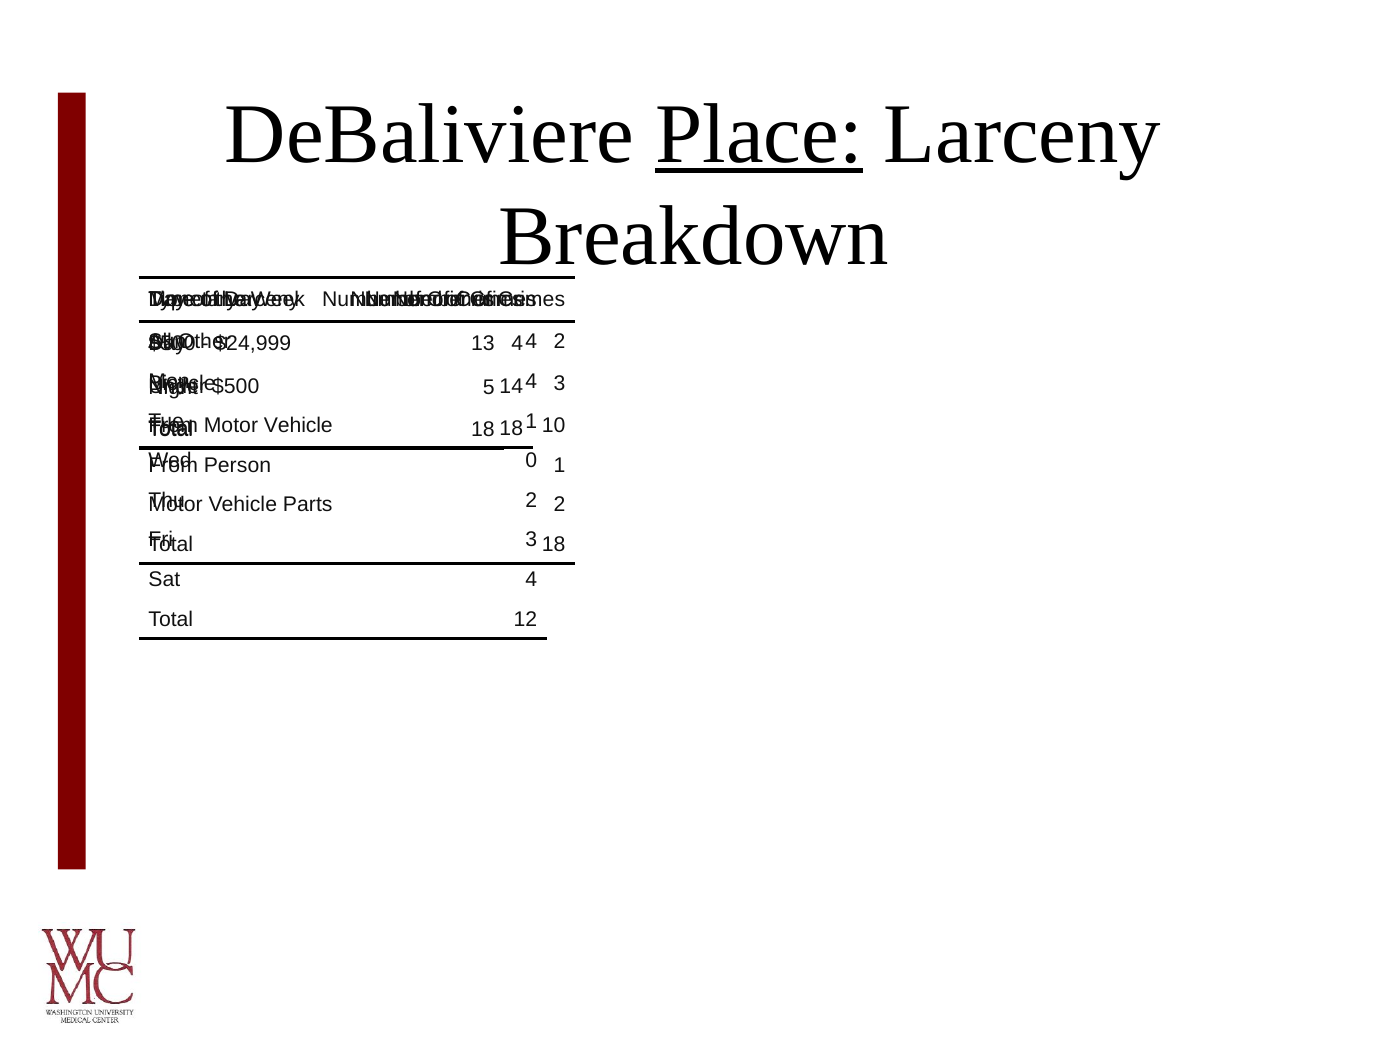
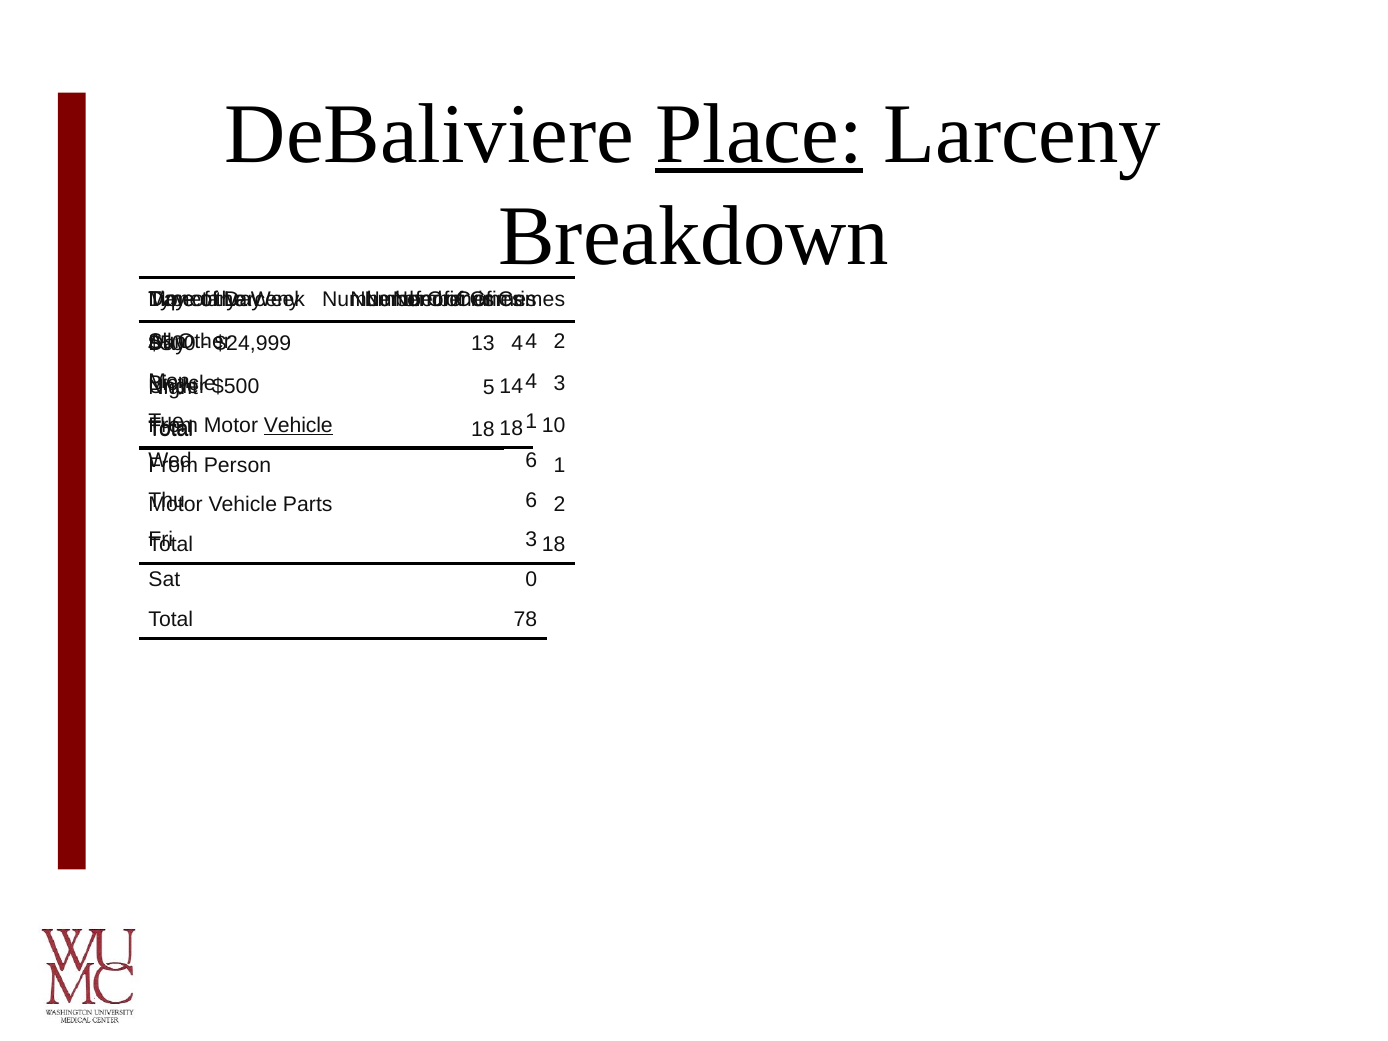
Vehicle underline: none -> present (298, 425)
0: 0 -> 6 (531, 461)
2: 2 -> 6 (531, 500)
Sat 4: 4 -> 0 (531, 580)
12: 12 -> 78 (525, 619)
